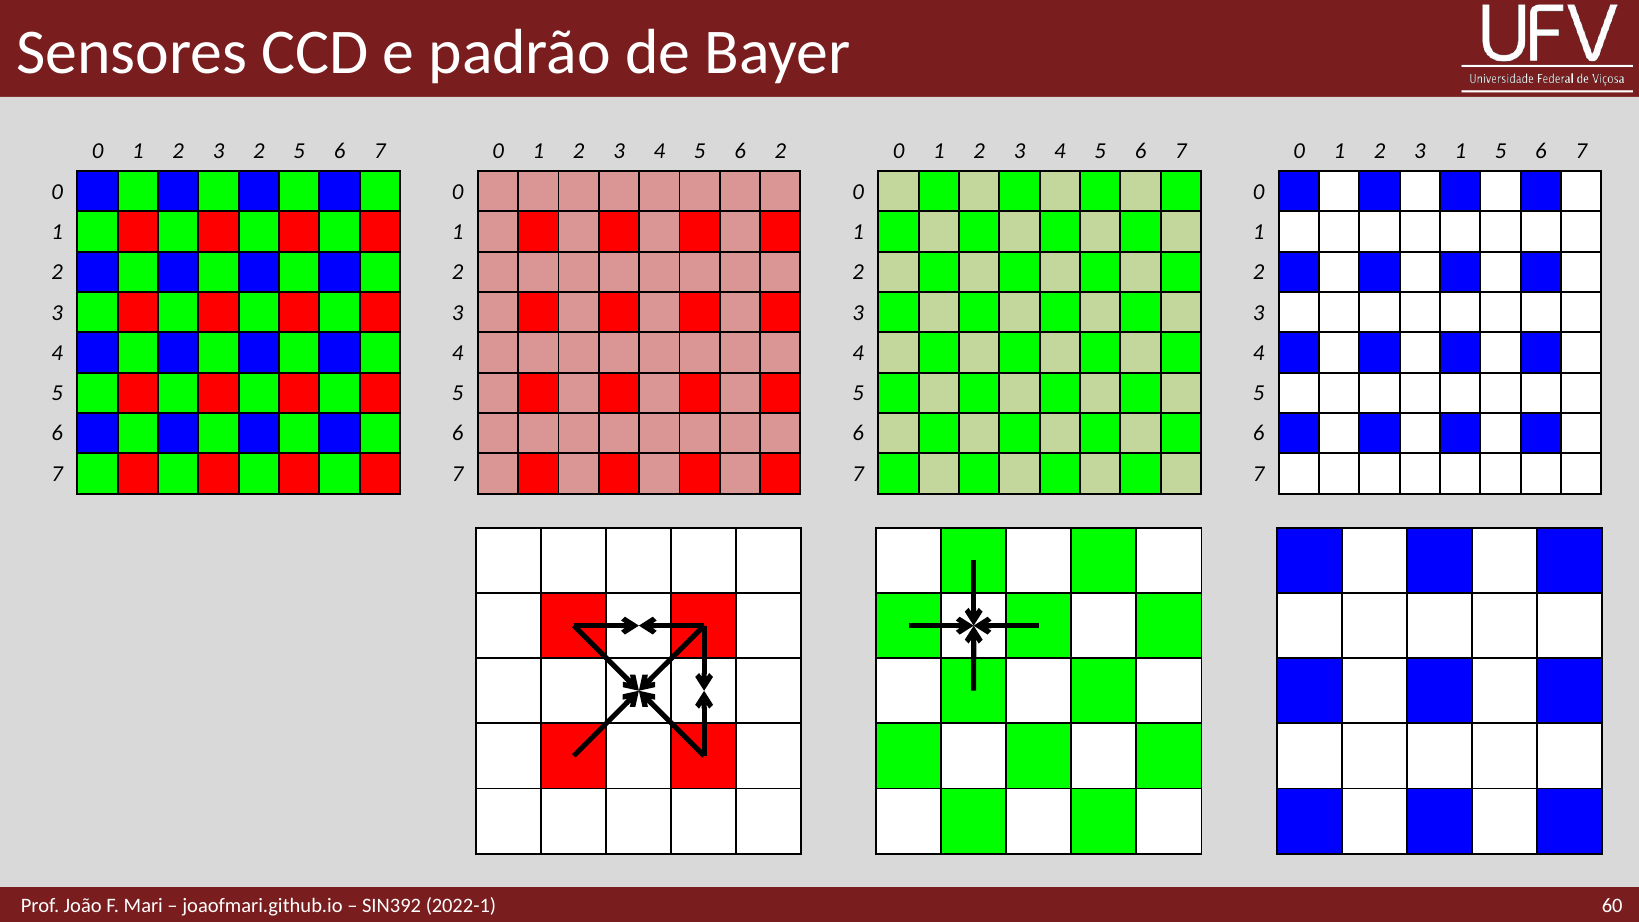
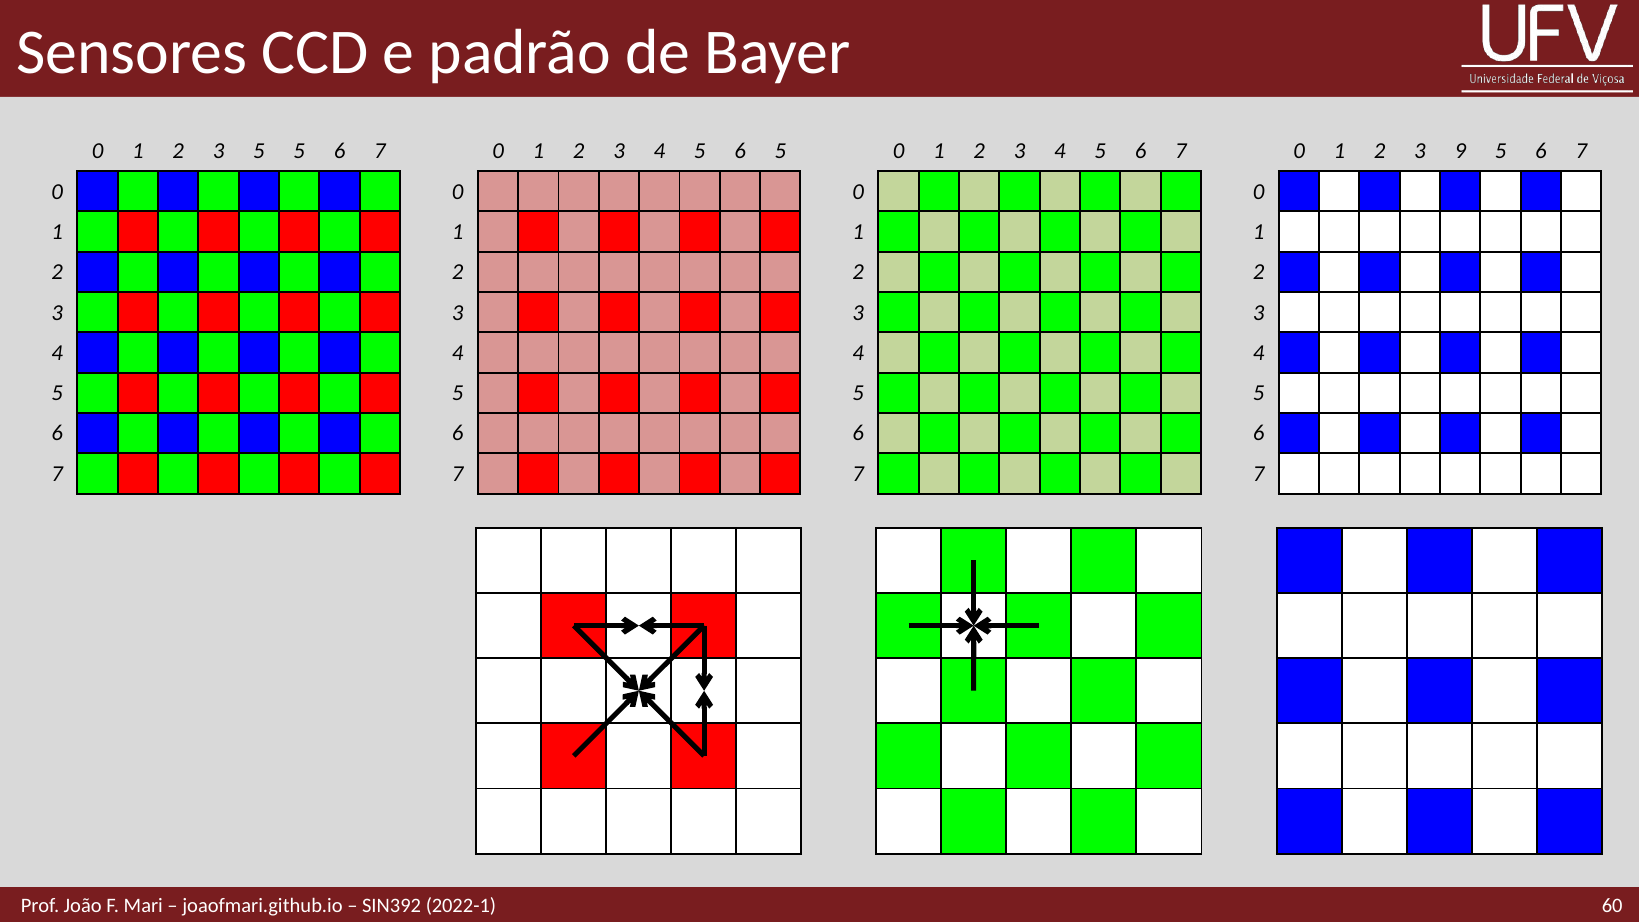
3 2: 2 -> 5 (259, 151)
6 2: 2 -> 5 (780, 151)
3 1: 1 -> 9 (1460, 151)
